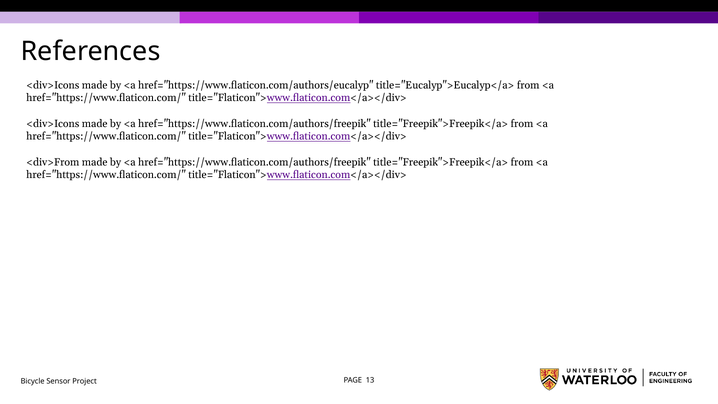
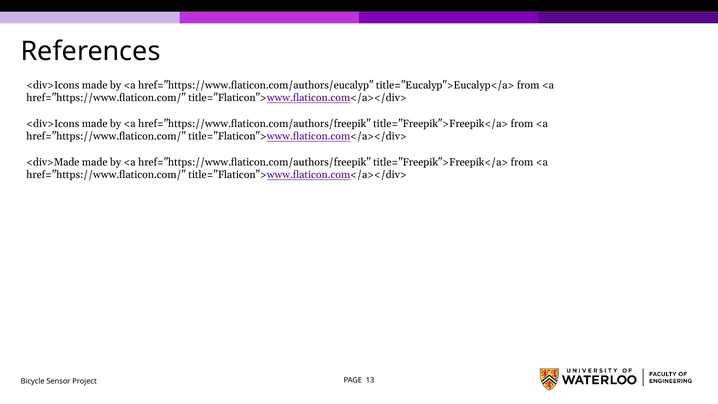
<div>From: <div>From -> <div>Made (53, 162)
